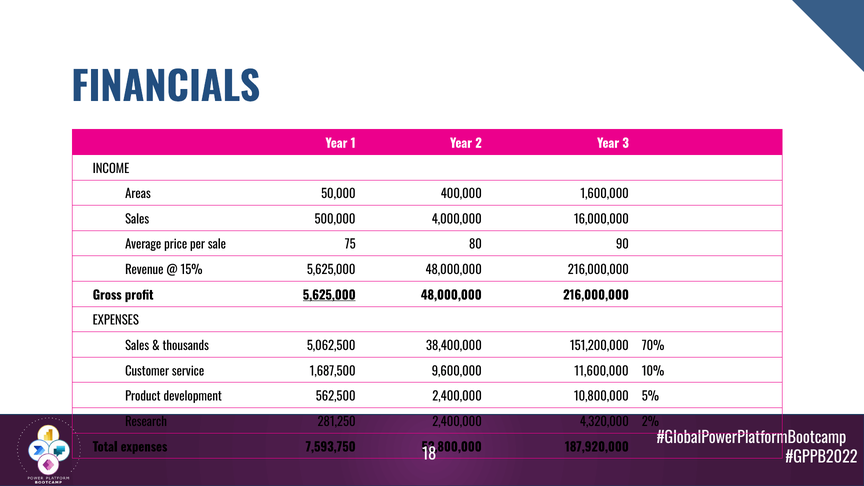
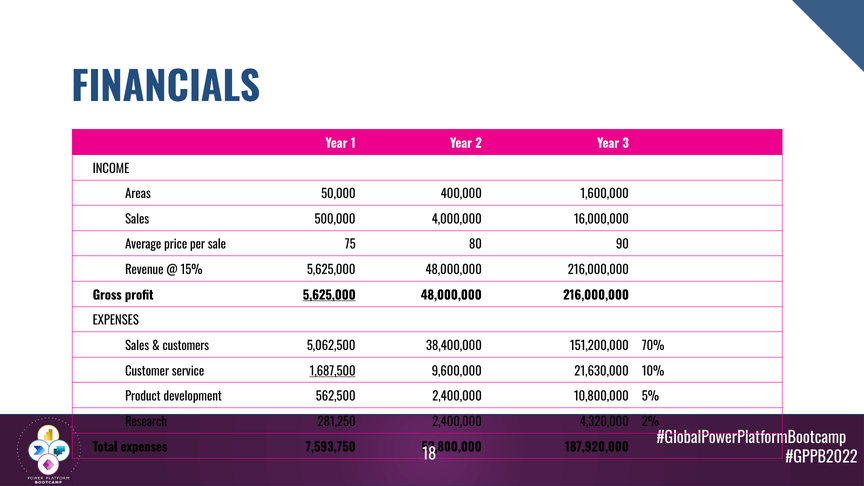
thousands: thousands -> customers (186, 346)
1,687,500 underline: none -> present (333, 371)
11,600,000: 11,600,000 -> 21,630,000 (602, 371)
